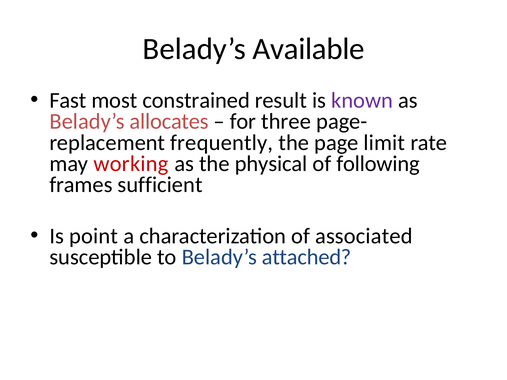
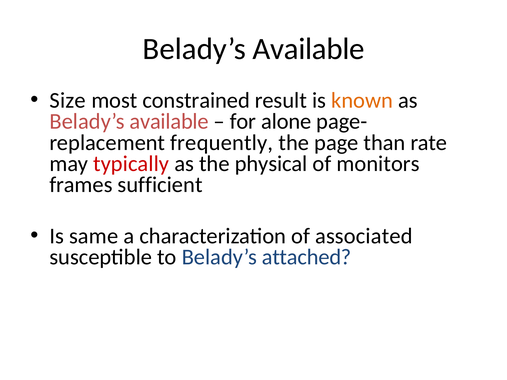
Fast: Fast -> Size (68, 100)
known colour: purple -> orange (362, 100)
allocates: allocates -> available (169, 122)
three: three -> alone (286, 122)
limit: limit -> than (384, 143)
working: working -> typically (131, 164)
following: following -> monitors (378, 164)
point: point -> same (94, 236)
